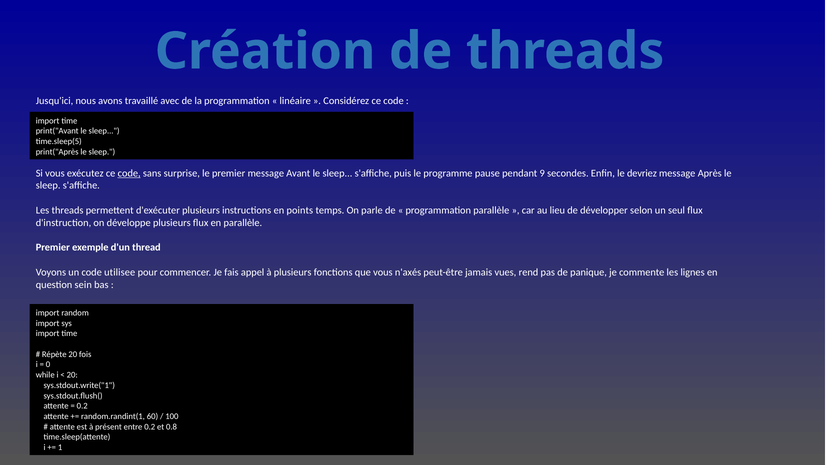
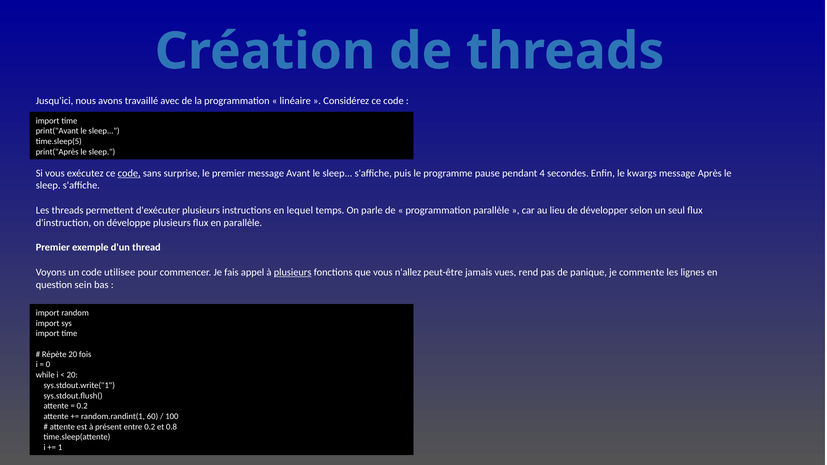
9: 9 -> 4 (542, 173)
devriez: devriez -> kwargs (642, 173)
points: points -> lequel (300, 210)
plusieurs underline: none -> present (293, 272)
n'axés: n'axés -> n'allez (408, 272)
